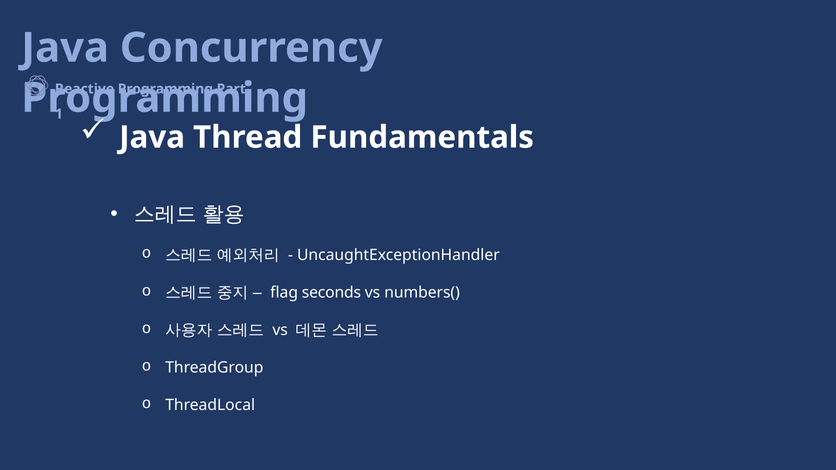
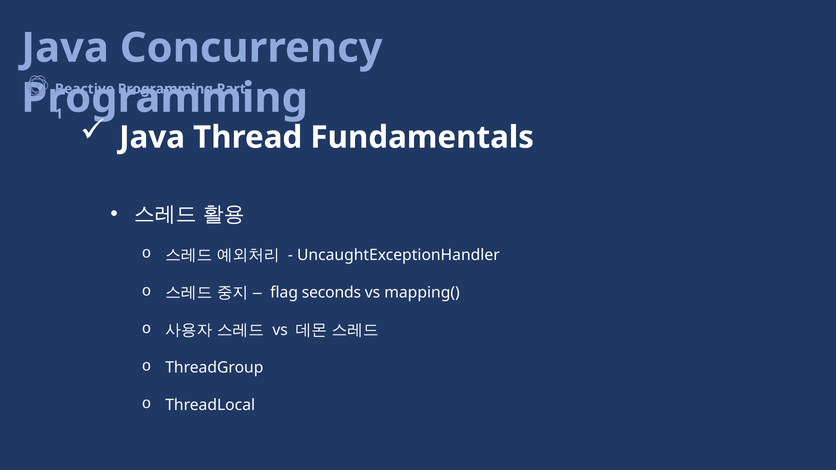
numbers(: numbers( -> mapping( (422, 293)
